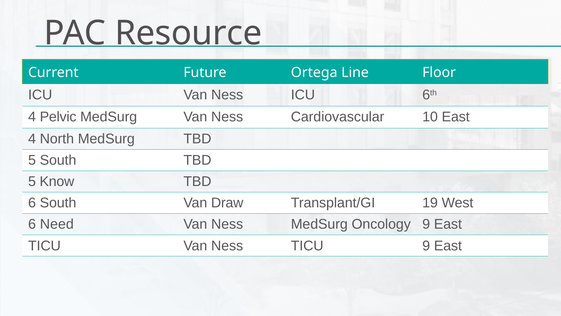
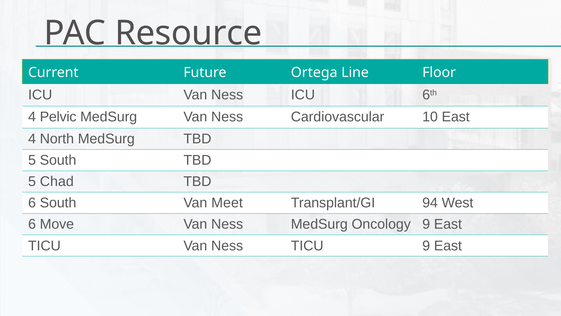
Know: Know -> Chad (57, 181)
Draw: Draw -> Meet (227, 203)
19: 19 -> 94 (430, 203)
Need: Need -> Move (57, 224)
